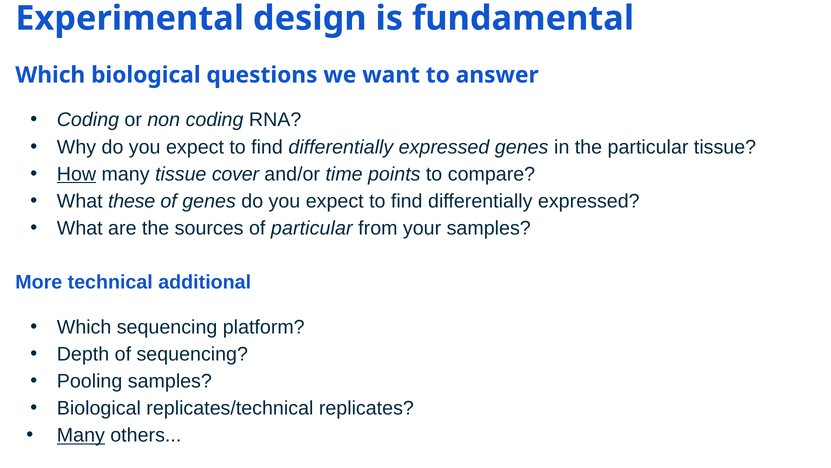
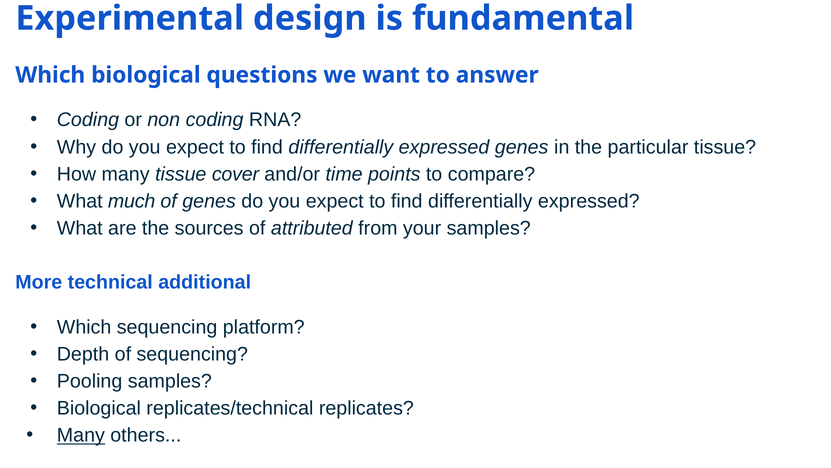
How underline: present -> none (76, 174)
these: these -> much (132, 201)
of particular: particular -> attributed (312, 228)
